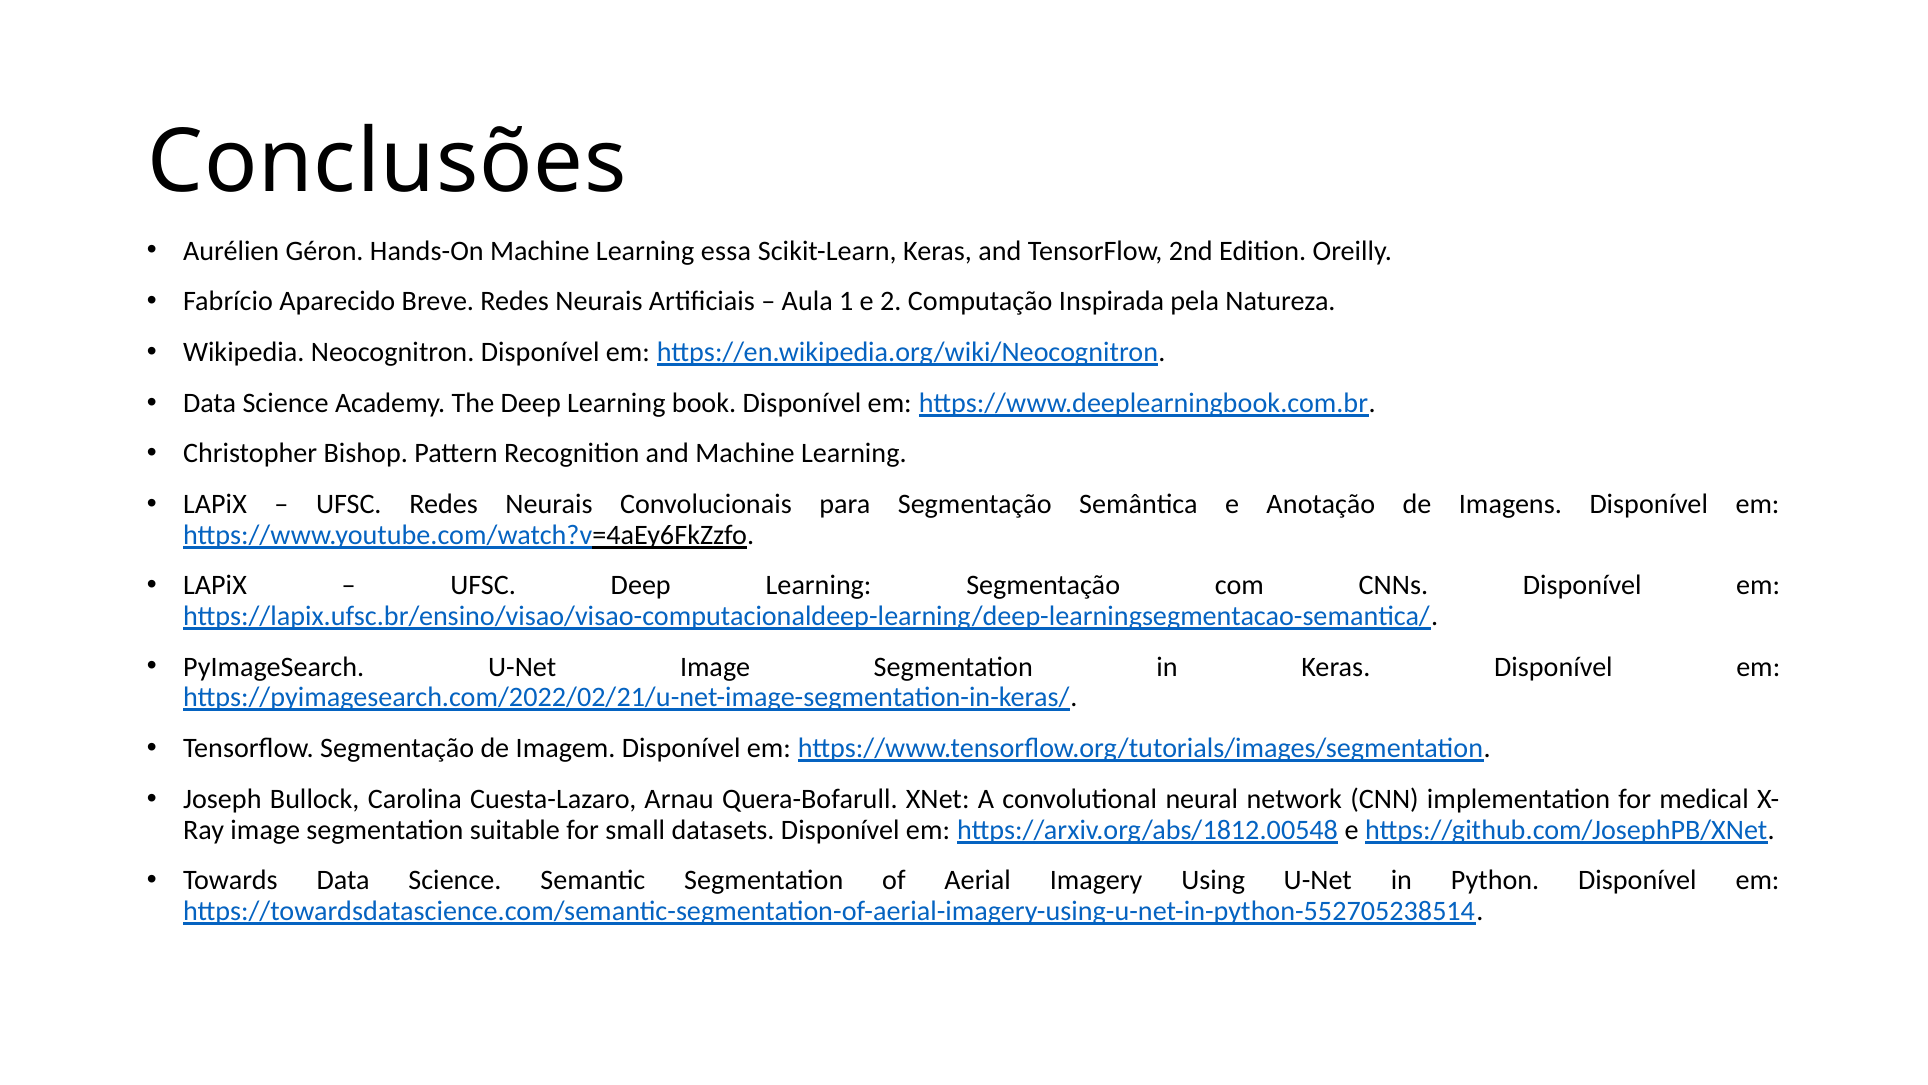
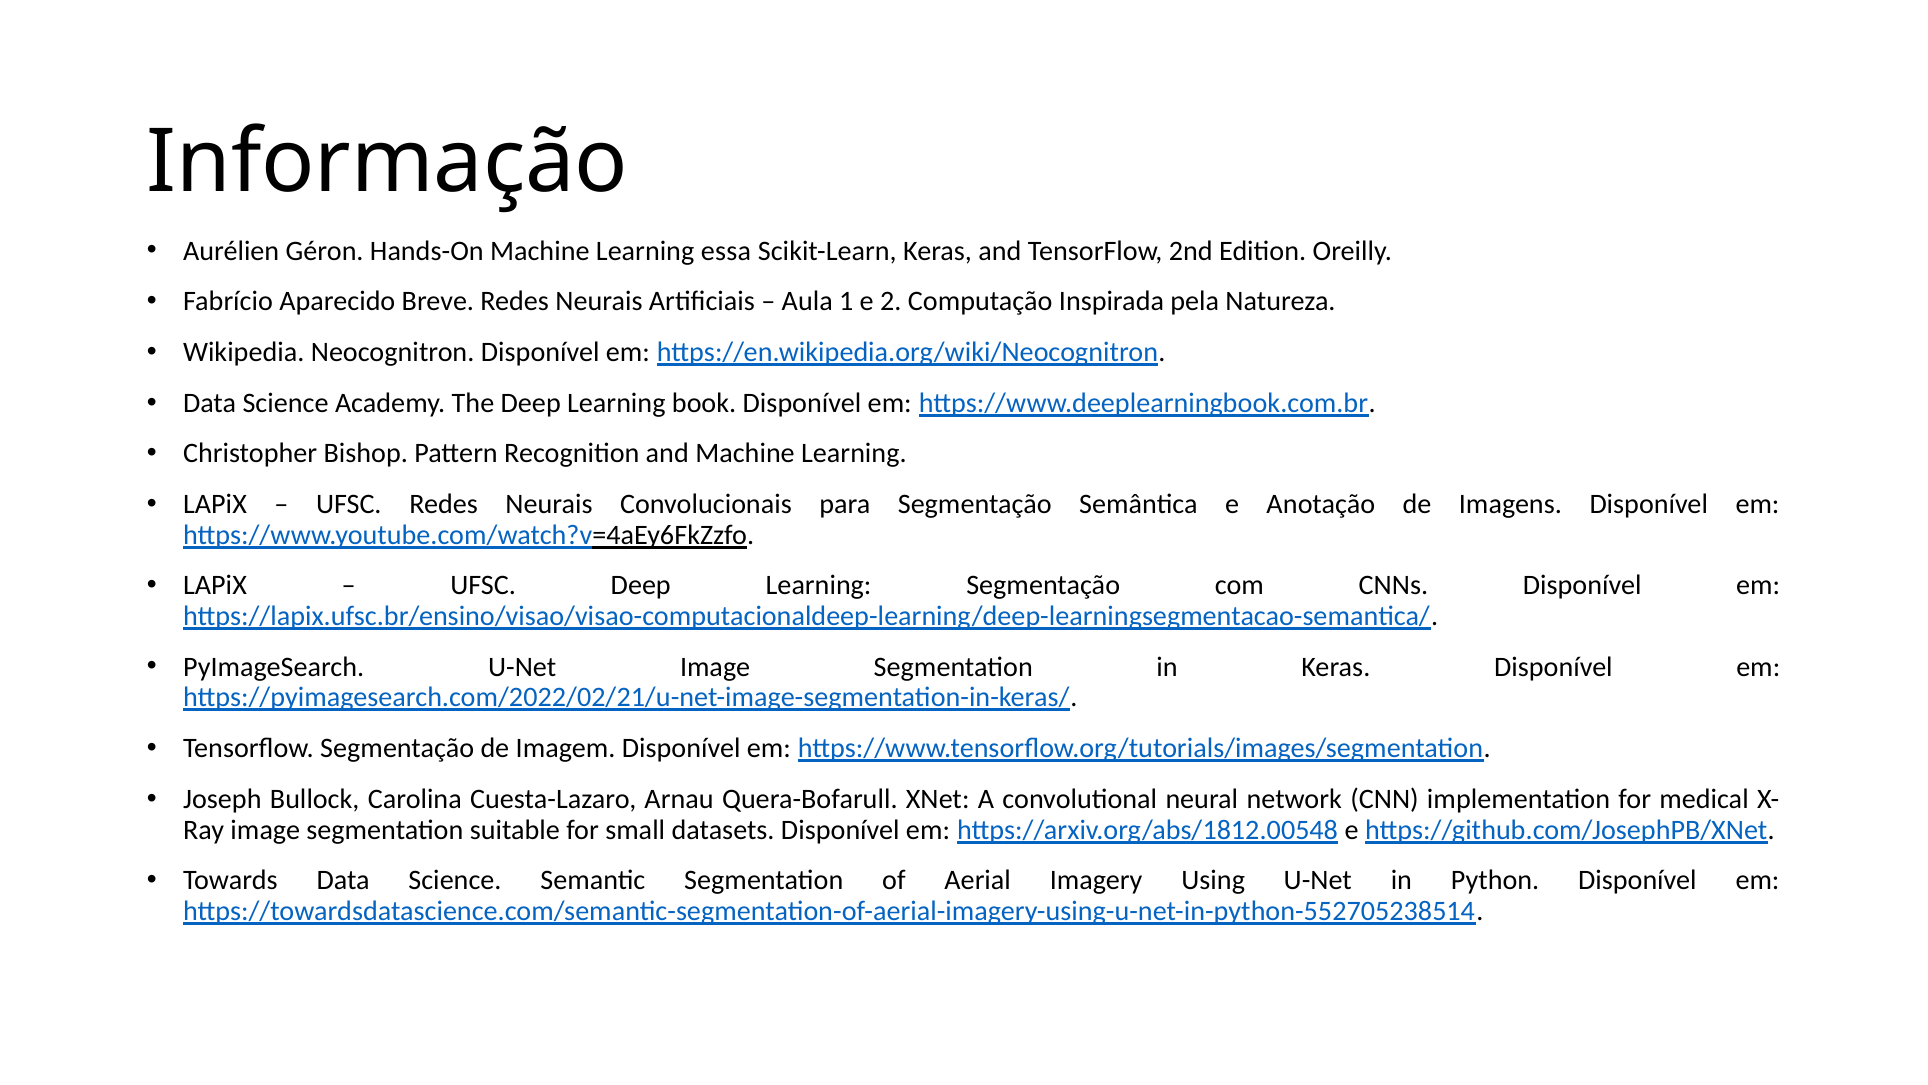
Conclusões: Conclusões -> Informação (388, 162)
